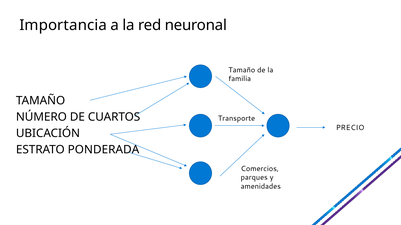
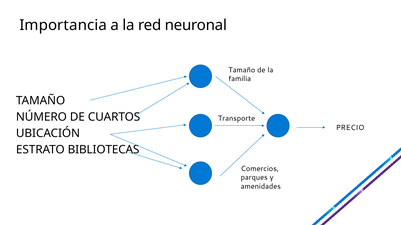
PONDERADA: PONDERADA -> BIBLIOTECAS (104, 150)
